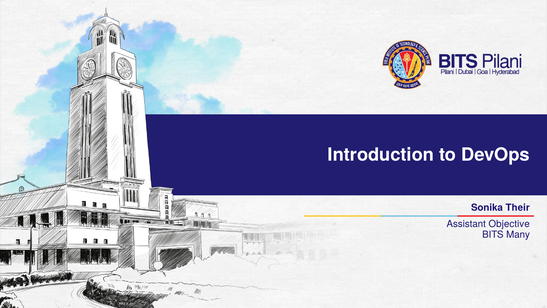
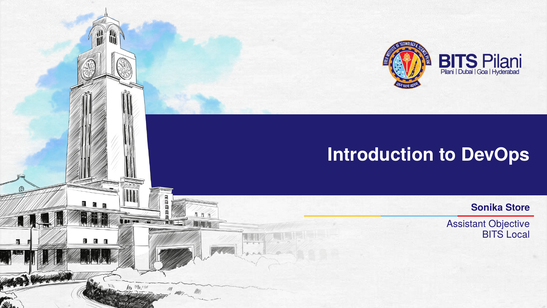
Their: Their -> Store (518, 207)
Many: Many -> Local (518, 234)
